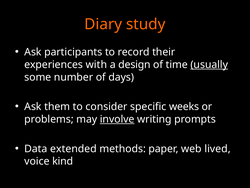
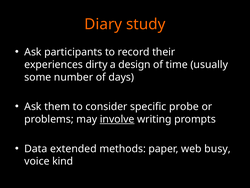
with: with -> dirty (96, 64)
usually underline: present -> none (209, 64)
weeks: weeks -> probe (184, 106)
lived: lived -> busy (218, 148)
